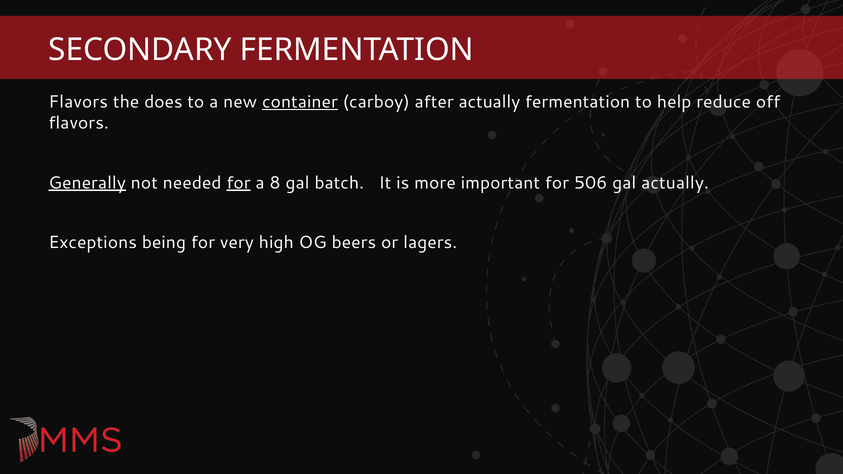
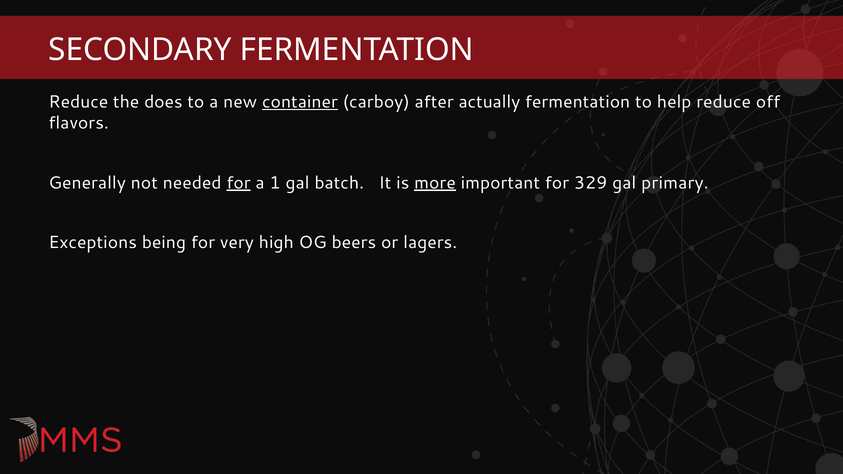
Flavors: Flavors -> Reduce (78, 102)
Generally underline: present -> none (87, 183)
8: 8 -> 1 (275, 183)
more underline: none -> present (435, 183)
506: 506 -> 329 (591, 183)
gal actually: actually -> primary (675, 183)
